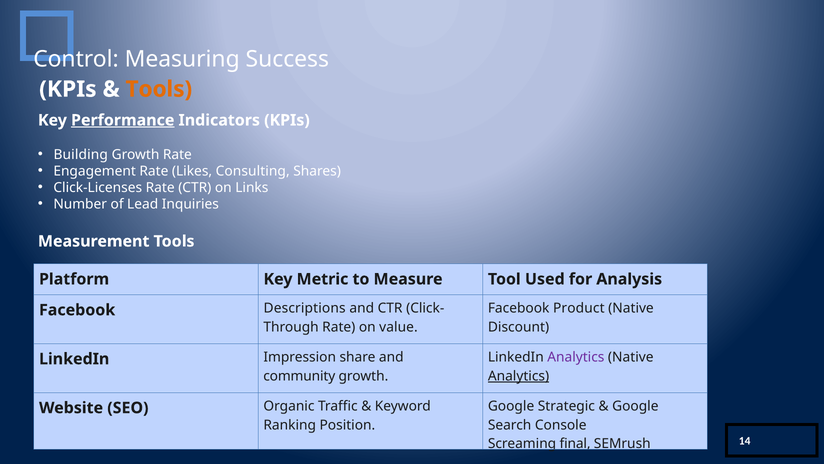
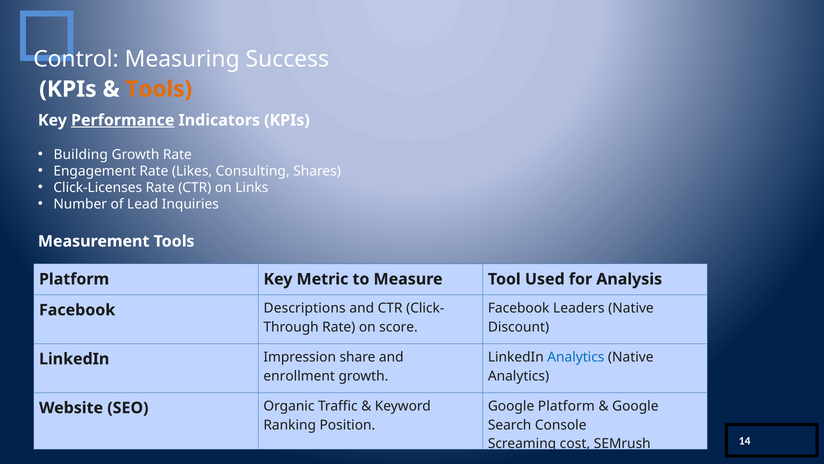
Product: Product -> Leaders (579, 308)
value: value -> score (398, 327)
Analytics colour: purple -> blue (576, 357)
community: community -> enrollment (299, 376)
Analytics underline: present -> none (519, 376)
Google Strategic: Strategic -> Platform (566, 406)
final: final -> cost (575, 443)
